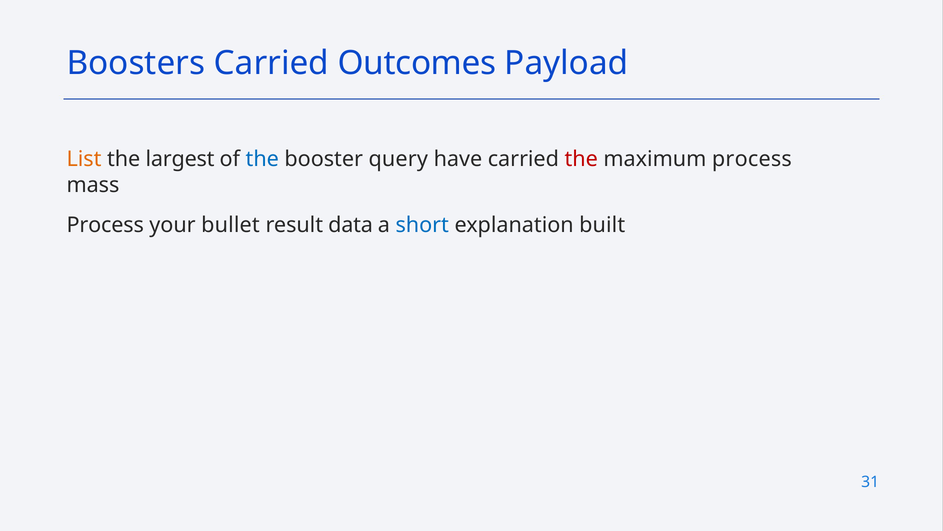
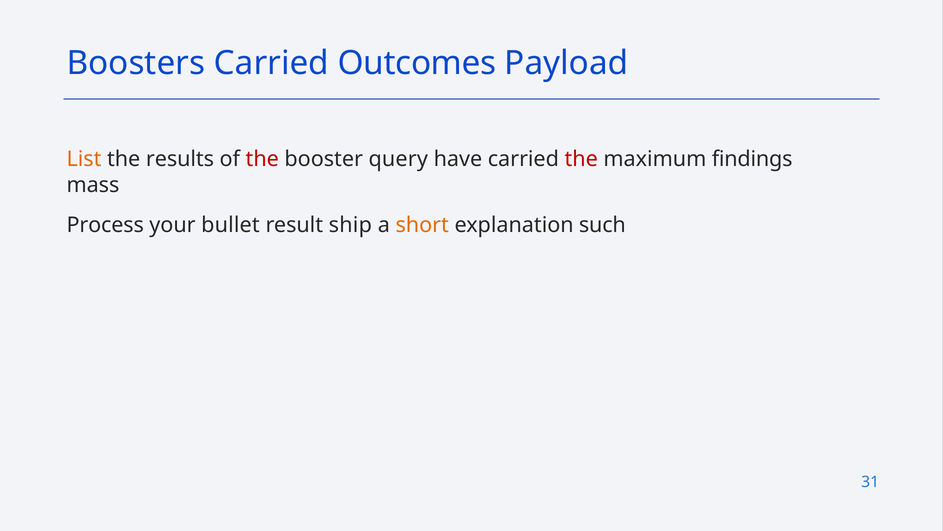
largest: largest -> results (180, 159)
the colour: blue -> red (262, 159)
maximum process: process -> findings (752, 159)
data: data -> ship (350, 225)
short colour: blue -> orange (422, 225)
built: built -> such (602, 225)
